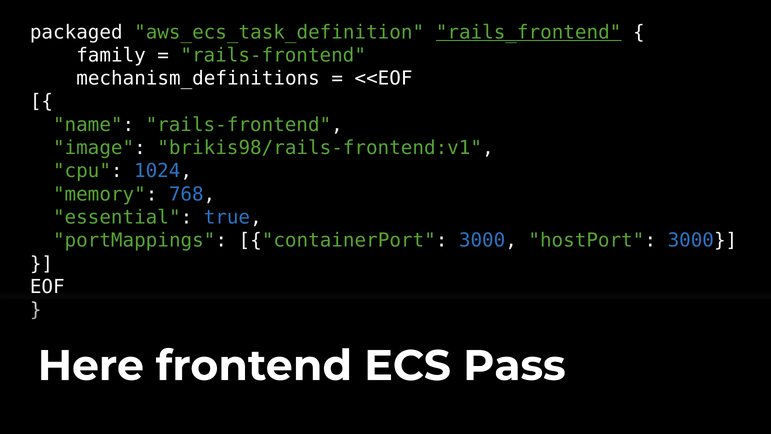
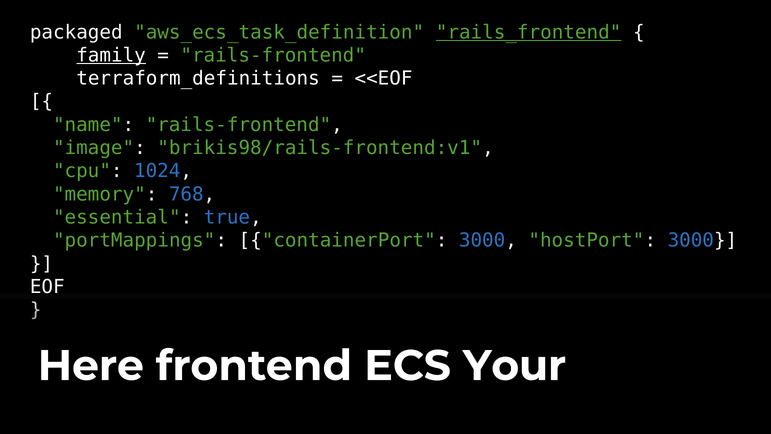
family underline: none -> present (111, 55)
mechanism_definitions: mechanism_definitions -> terraform_definitions (198, 78)
Pass: Pass -> Your (515, 366)
